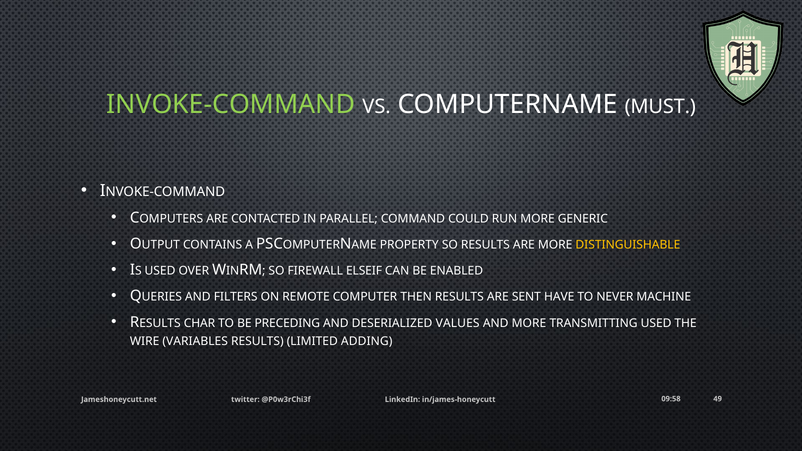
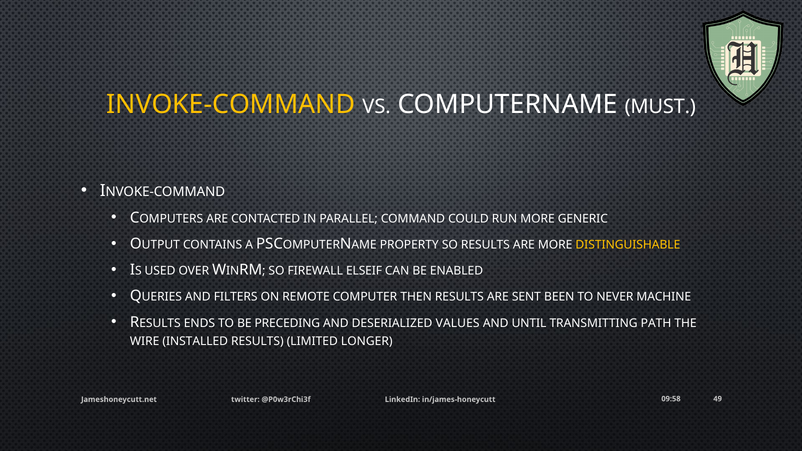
INVOKE-COMMAND colour: light green -> yellow (231, 105)
HAVE: HAVE -> BEEN (559, 297)
CHAR: CHAR -> ENDS (199, 323)
AND MORE: MORE -> UNTIL (529, 323)
TRANSMITTING USED: USED -> PATH (656, 323)
VARIABLES: VARIABLES -> INSTALLED (195, 341)
ADDING: ADDING -> LONGER (367, 341)
